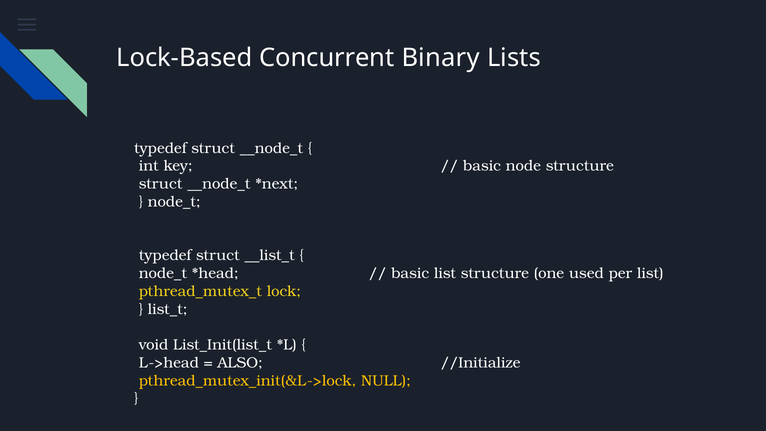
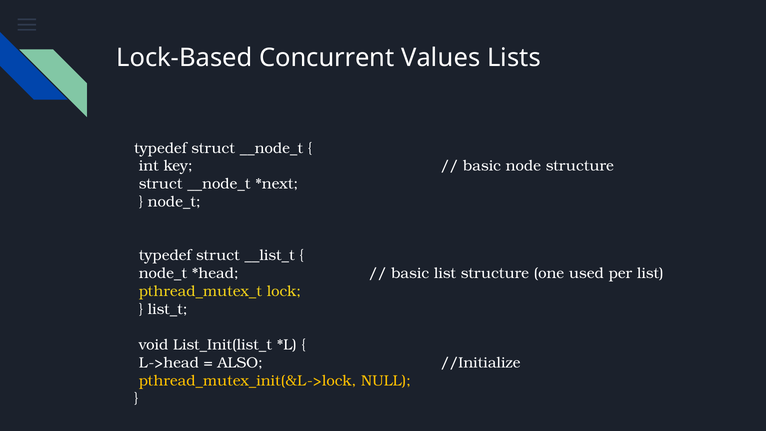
Binary: Binary -> Values (441, 58)
